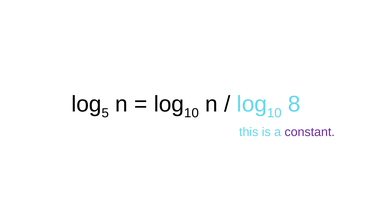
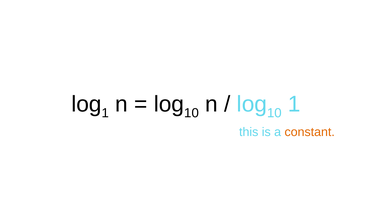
5: 5 -> 1 (105, 113)
8: 8 -> 1 (294, 104)
constant colour: purple -> orange (310, 132)
